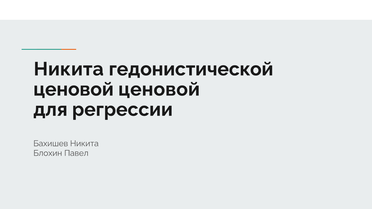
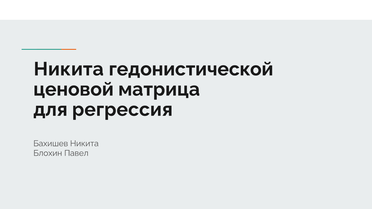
ценовой ценовой: ценовой -> матрица (159, 89)
регрессии: регрессии -> регрессия (122, 110)
